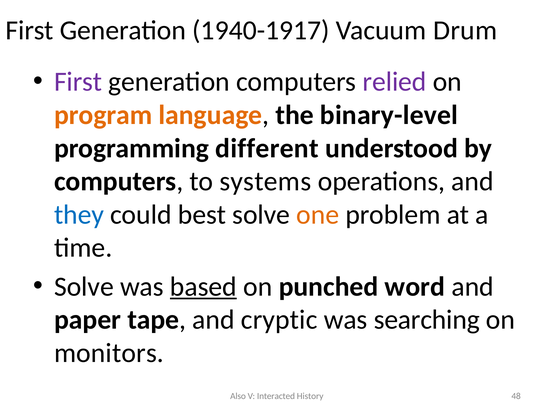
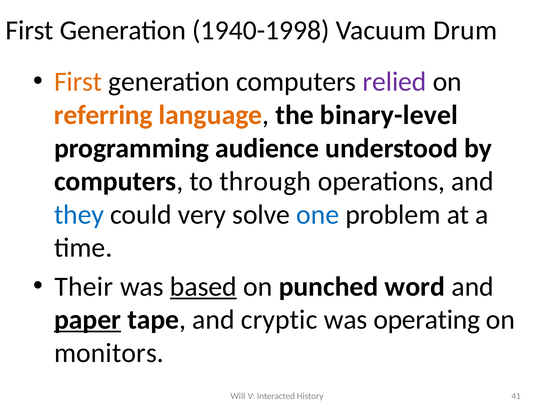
1940-1917: 1940-1917 -> 1940-1998 (261, 30)
First colour: purple -> orange (78, 82)
program: program -> referring (103, 115)
different: different -> audience (267, 148)
systems: systems -> through (265, 182)
best: best -> very (202, 215)
one colour: orange -> blue (318, 215)
Solve: Solve -> Their (84, 287)
paper underline: none -> present (88, 320)
searching: searching -> operating (427, 320)
Also: Also -> Will (238, 397)
48: 48 -> 41 (516, 397)
